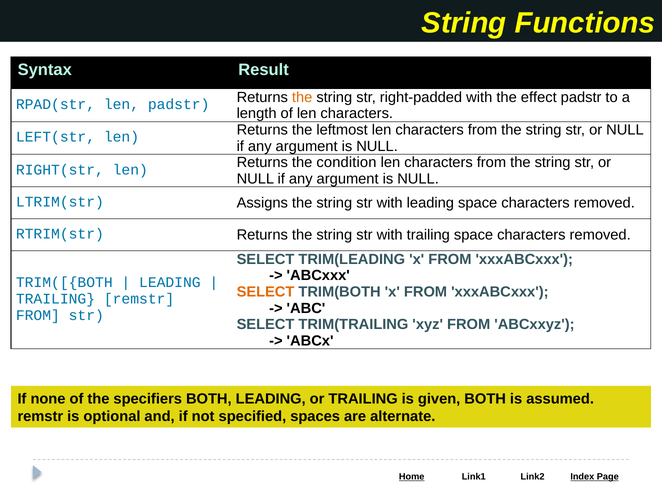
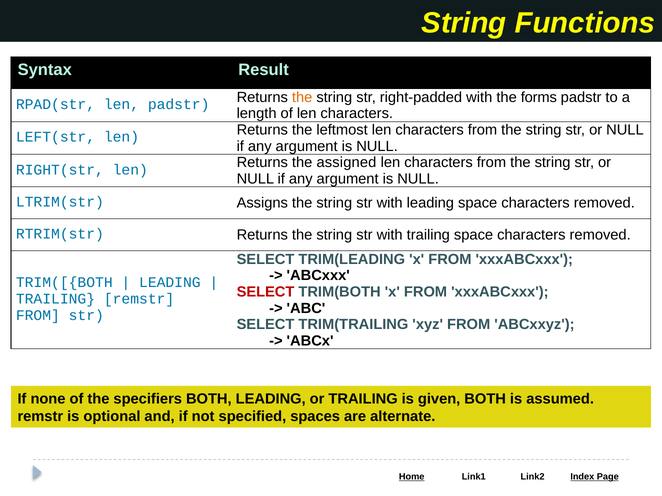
effect: effect -> forms (539, 97)
condition: condition -> assigned (346, 163)
SELECT colour: orange -> red (266, 292)
